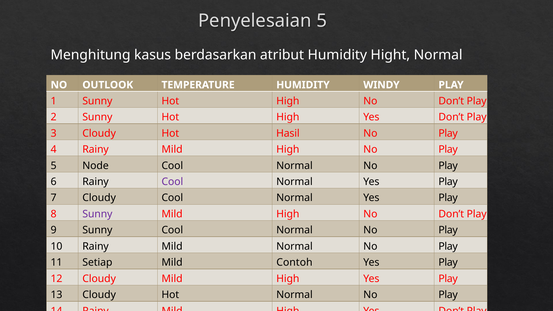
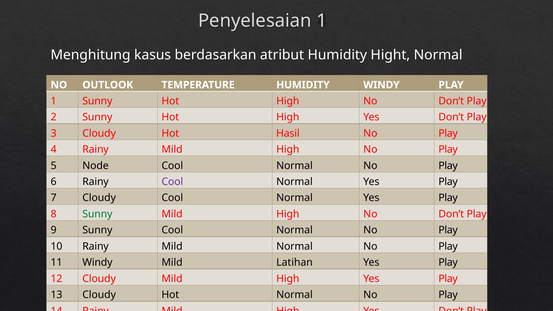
Penyelesaian 5: 5 -> 1 (322, 21)
Sunny colour: purple -> green (97, 214)
11 Setiap: Setiap -> Windy (97, 263)
Contoh: Contoh -> Latihan (294, 263)
